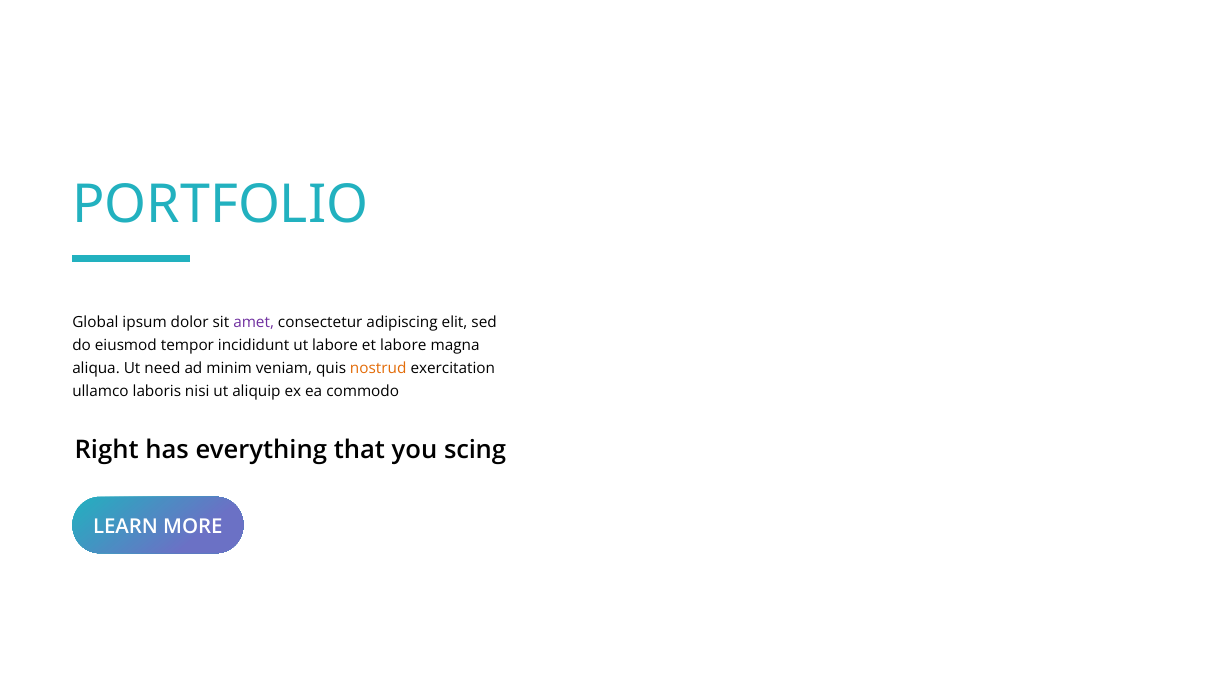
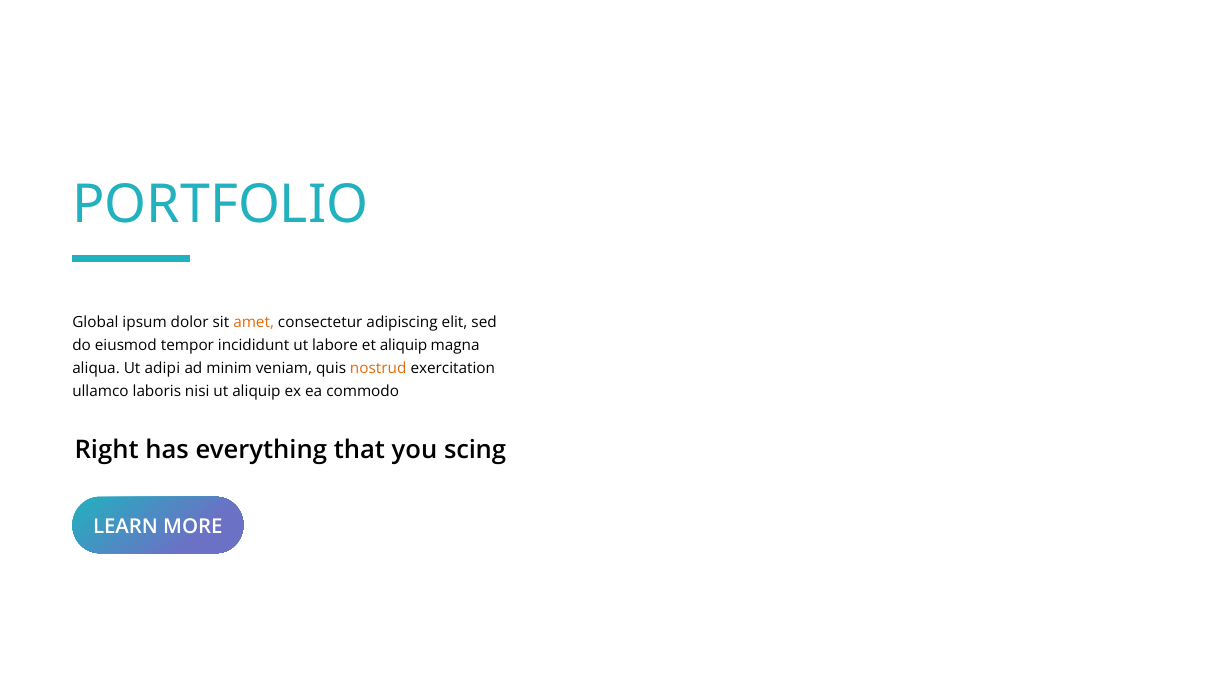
amet colour: purple -> orange (254, 322)
et labore: labore -> aliquip (403, 345)
need: need -> adipi (162, 368)
